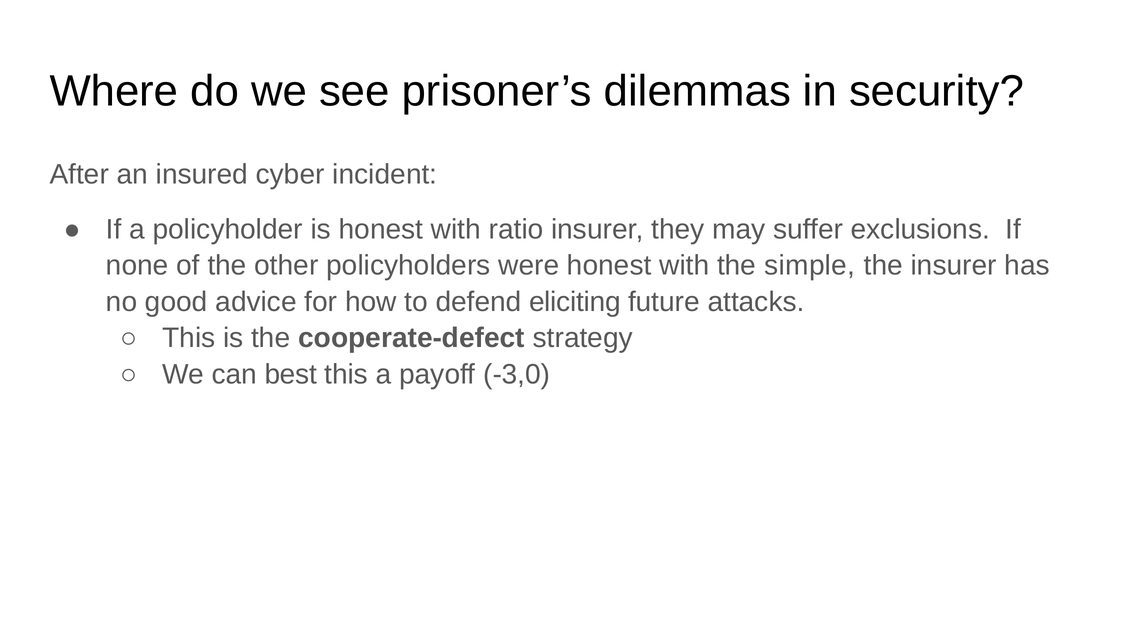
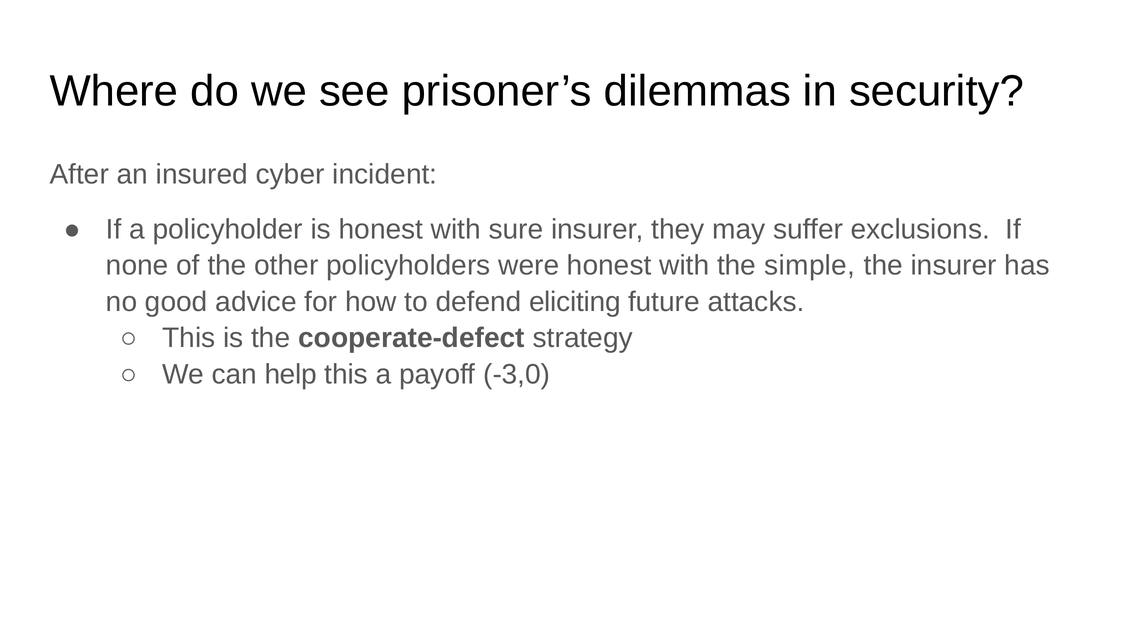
ratio: ratio -> sure (516, 229)
best: best -> help (291, 374)
